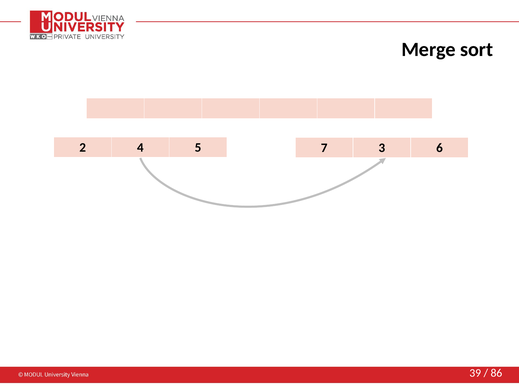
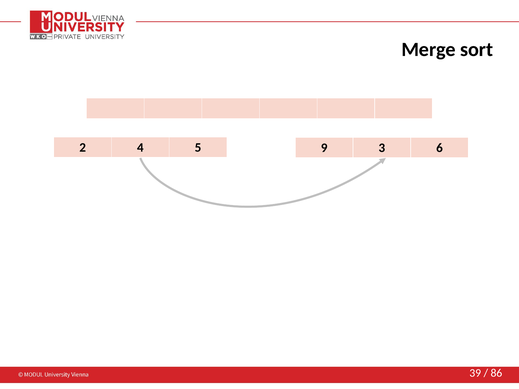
7: 7 -> 9 (324, 148)
